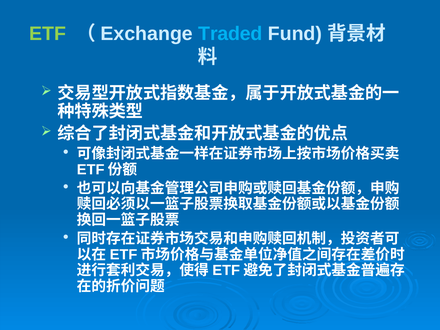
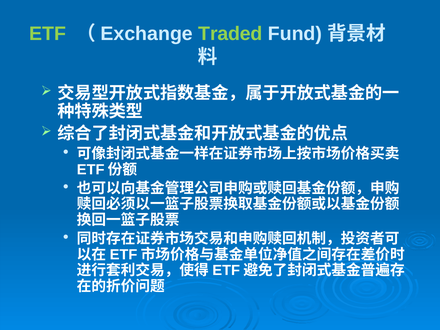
Traded colour: light blue -> light green (230, 34)
